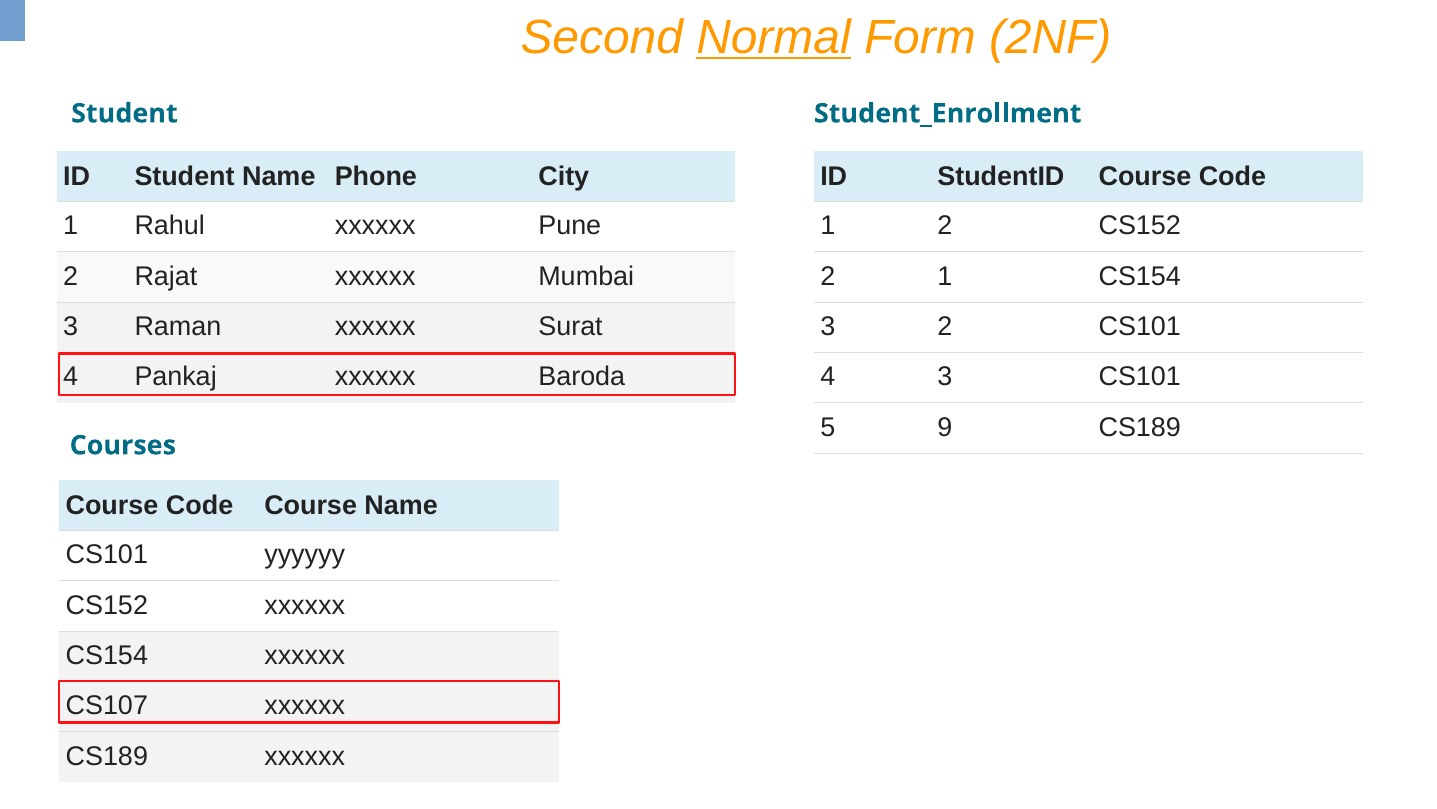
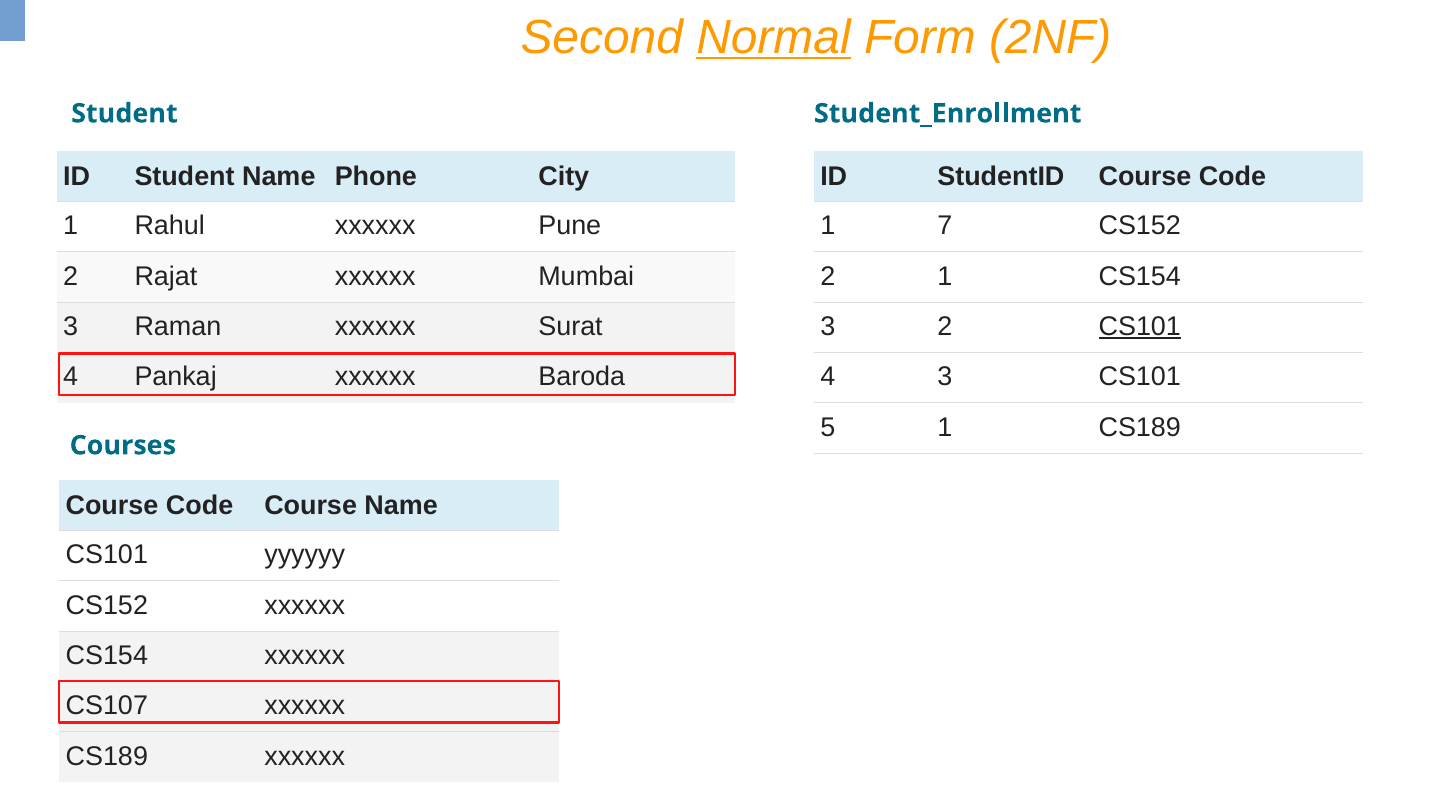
1 2: 2 -> 7 (945, 226)
CS101 underline: none -> present (1140, 326)
5 9: 9 -> 1 (945, 427)
